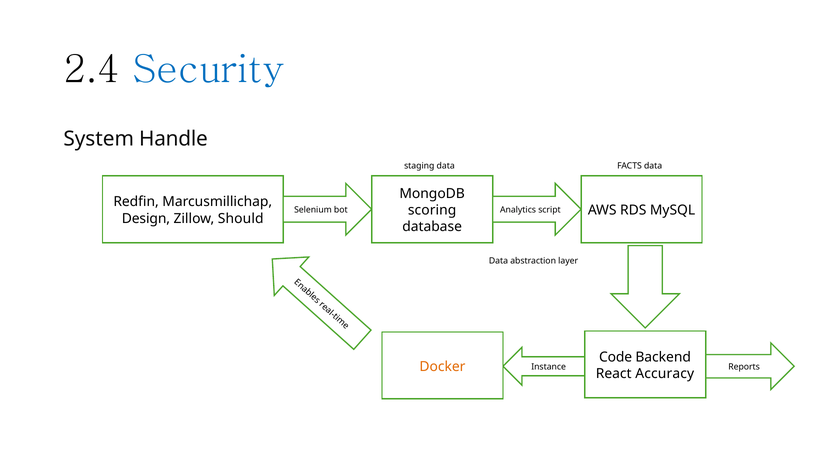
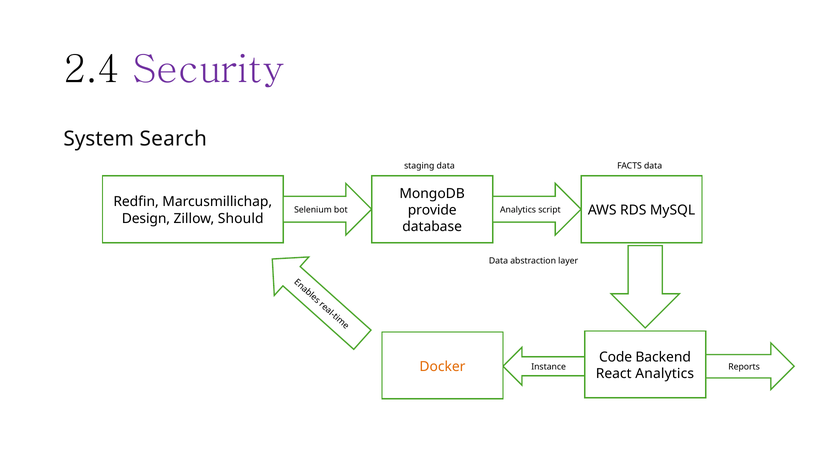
Security colour: blue -> purple (209, 70)
Handle: Handle -> Search (173, 139)
scoring: scoring -> provide (432, 210)
React Accuracy: Accuracy -> Analytics (665, 374)
